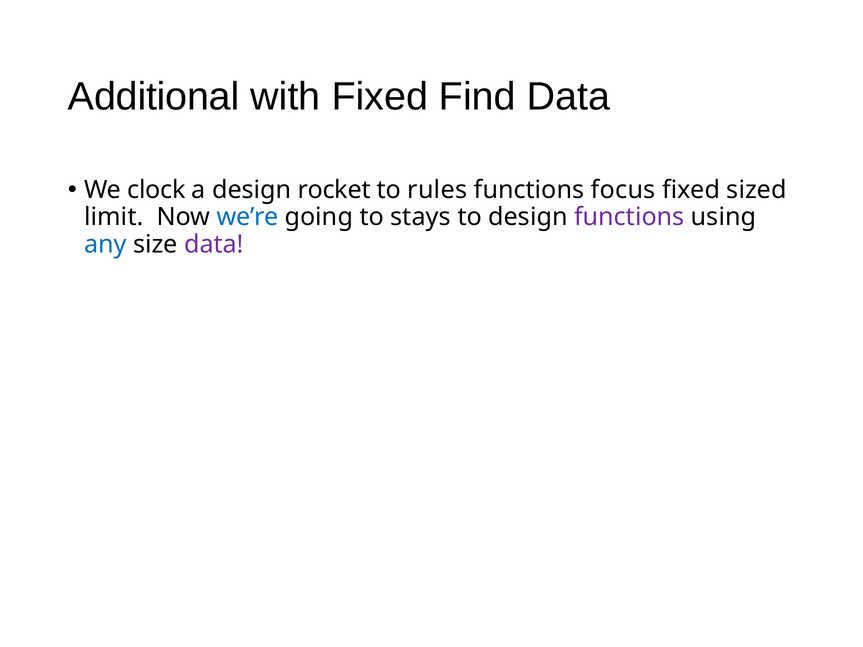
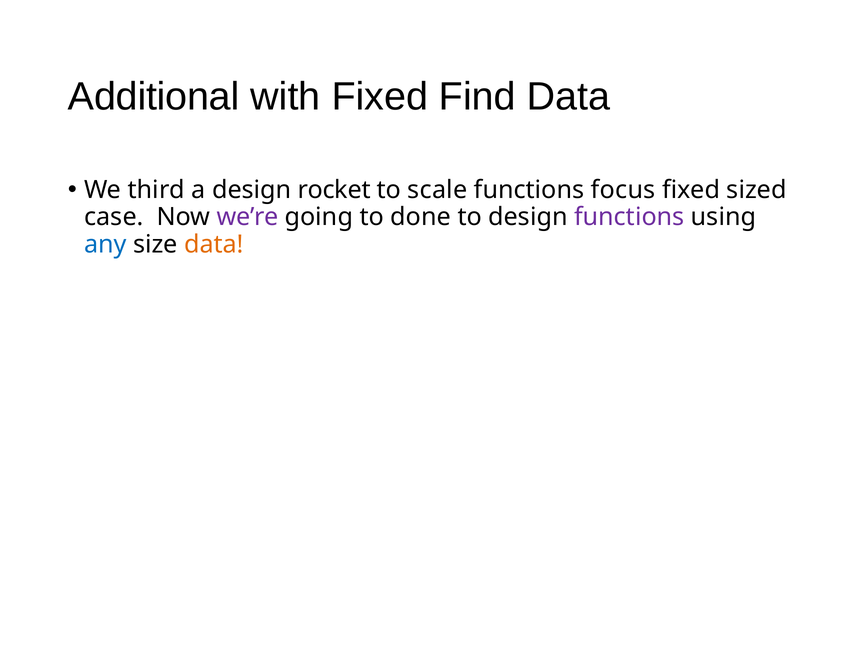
clock: clock -> third (156, 190)
rules: rules -> scale (437, 190)
limit: limit -> case (114, 217)
we’re colour: blue -> purple (248, 217)
stays: stays -> done (421, 217)
data colour: purple -> orange (214, 244)
